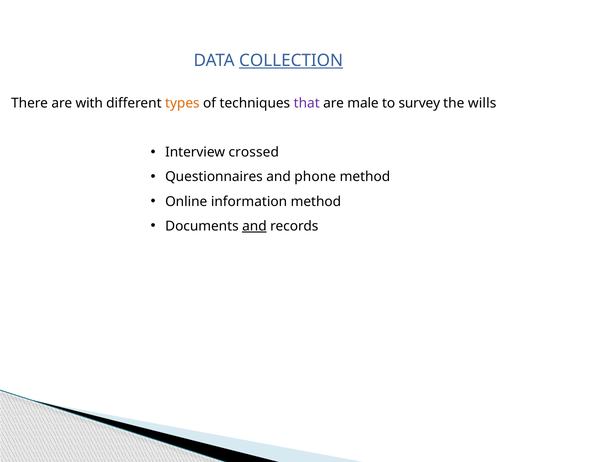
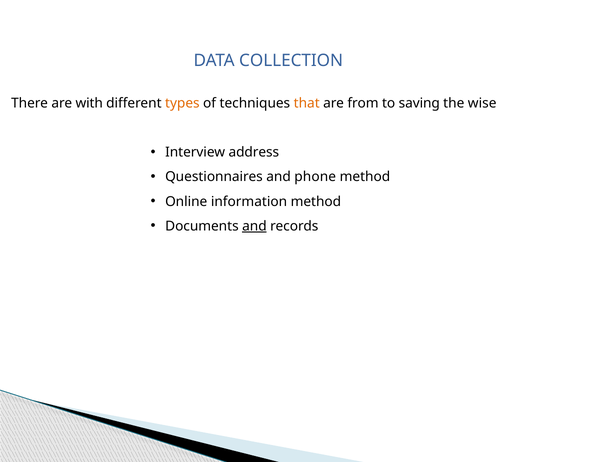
COLLECTION underline: present -> none (291, 61)
that colour: purple -> orange (307, 103)
male: male -> from (363, 103)
survey: survey -> saving (419, 103)
wills: wills -> wise (482, 103)
crossed: crossed -> address (254, 152)
